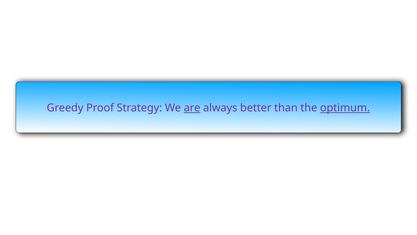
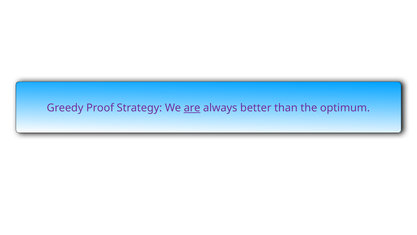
optimum underline: present -> none (345, 108)
